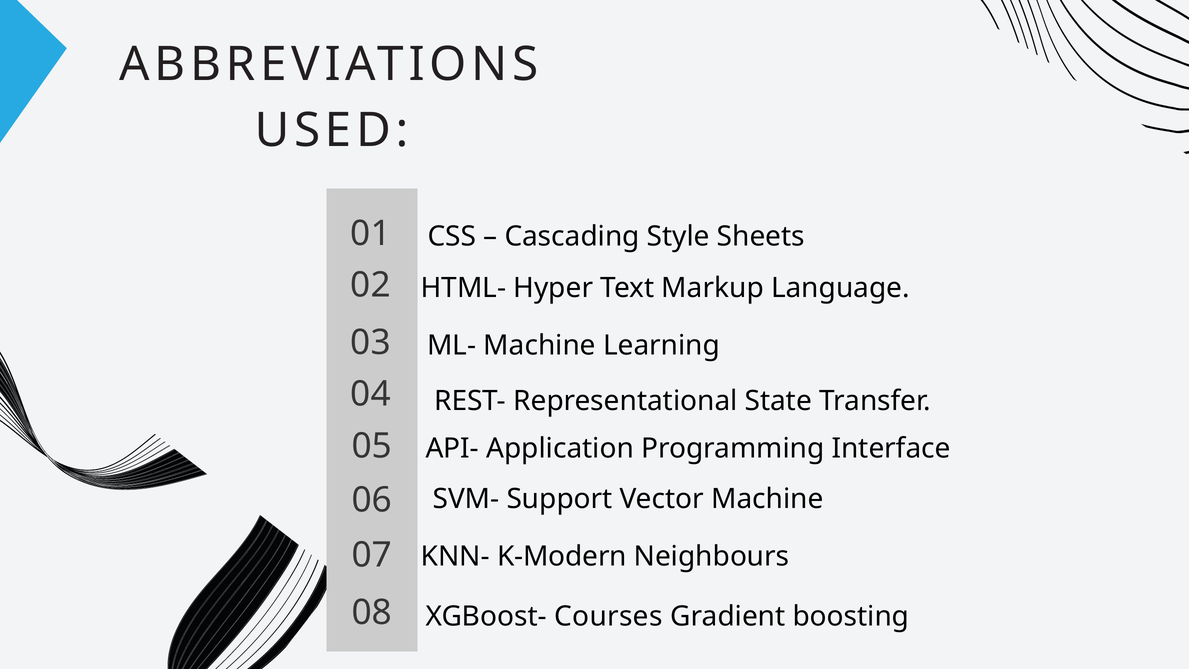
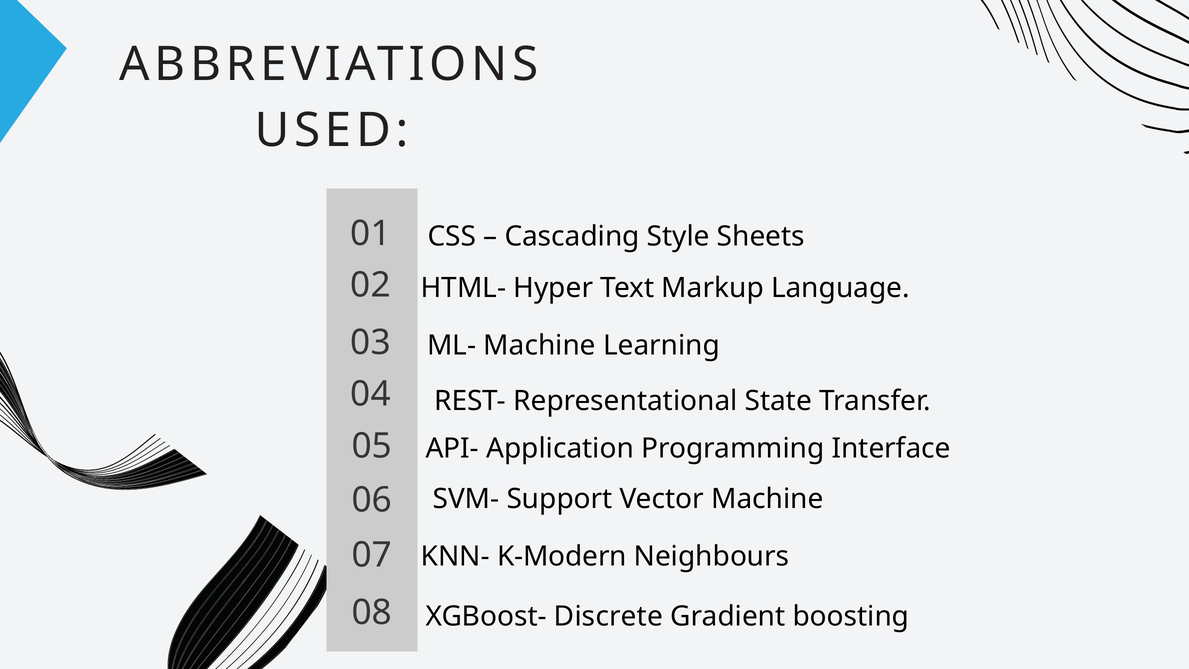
Courses: Courses -> Discrete (608, 616)
